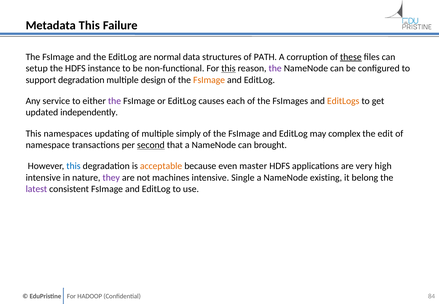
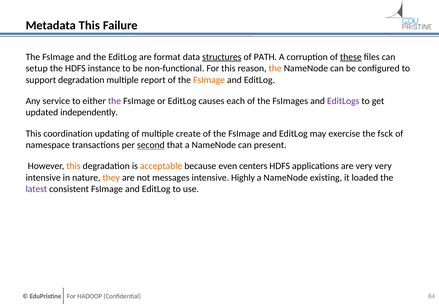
normal: normal -> format (167, 57)
structures underline: none -> present (222, 57)
this underline: present -> none (228, 68)
the colour: purple -> orange (275, 68)
design: design -> report (153, 80)
EditLogs colour: orange -> purple (343, 101)
namespaces: namespaces -> coordination (68, 134)
simply: simply -> create (188, 134)
complex: complex -> exercise (344, 134)
edit: edit -> fsck (385, 134)
brought: brought -> present (270, 145)
this colour: blue -> orange (73, 166)
master: master -> centers (253, 166)
very high: high -> very (383, 166)
they colour: purple -> orange (111, 178)
machines: machines -> messages (171, 178)
Single: Single -> Highly (243, 178)
belong: belong -> loaded (365, 178)
